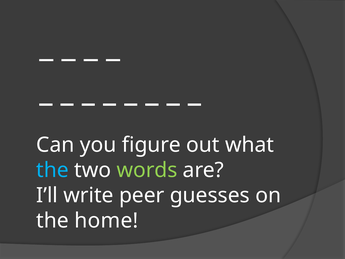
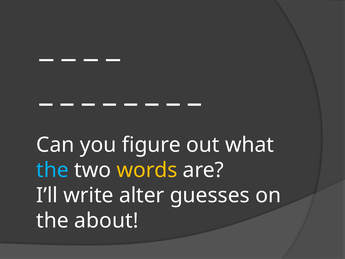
words colour: light green -> yellow (147, 170)
peer: peer -> alter (142, 195)
home: home -> about (106, 221)
